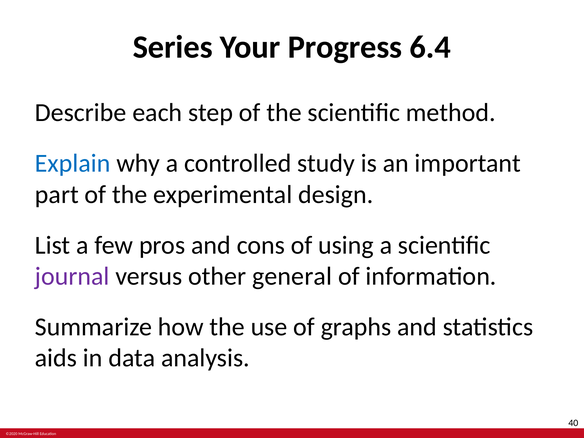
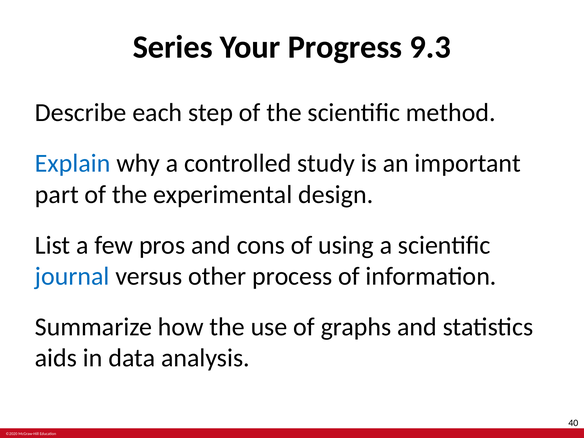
6.4: 6.4 -> 9.3 (430, 47)
journal colour: purple -> blue (72, 276)
general: general -> process (292, 276)
